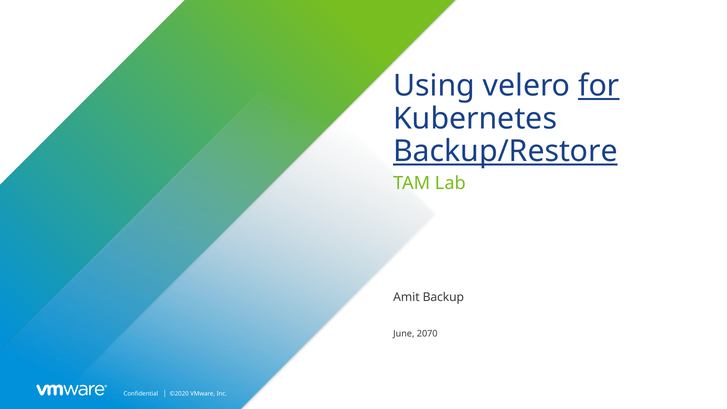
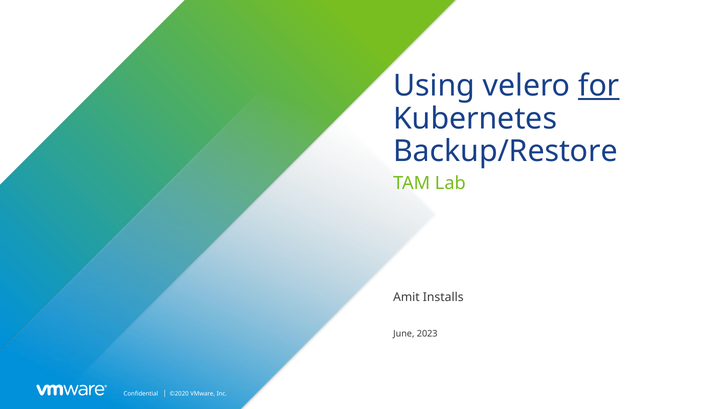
Backup/Restore underline: present -> none (506, 151)
Backup: Backup -> Installs (443, 297)
2070: 2070 -> 2023 (427, 334)
